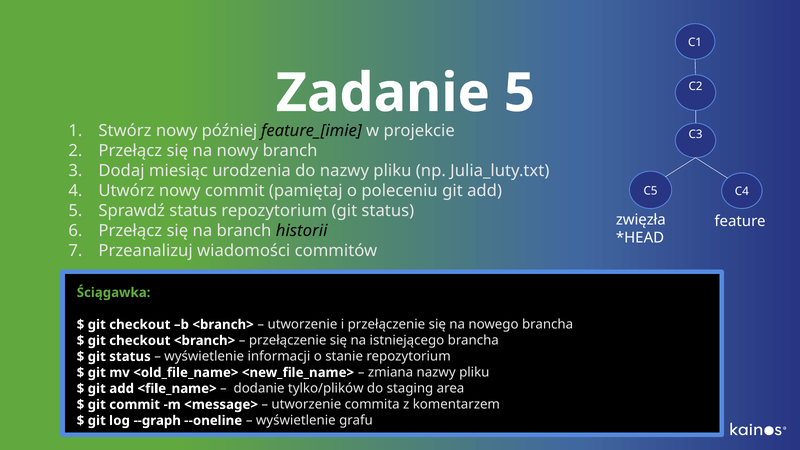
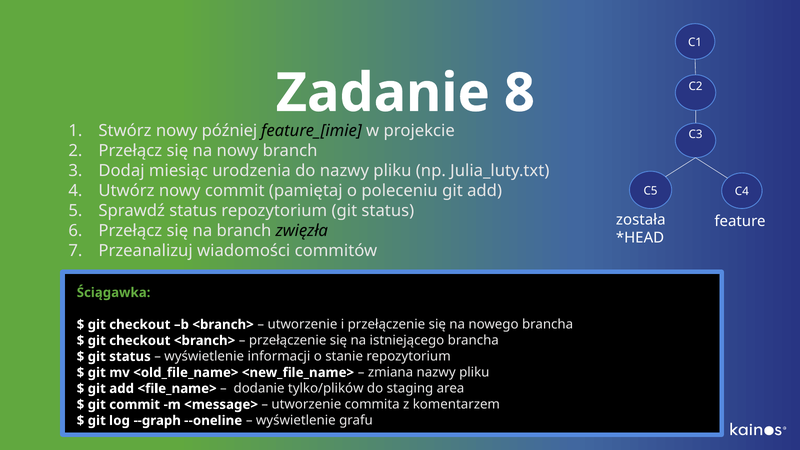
5: 5 -> 8 (519, 93)
zwięzła: zwięzła -> została (641, 220)
historii: historii -> zwięzła (302, 231)
